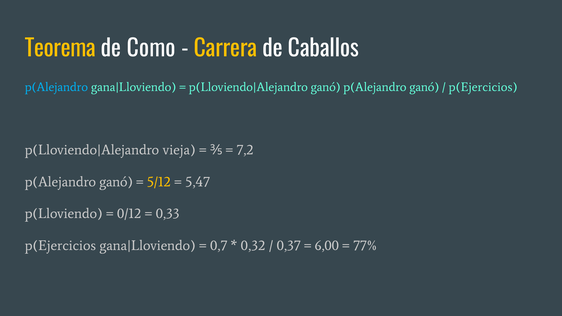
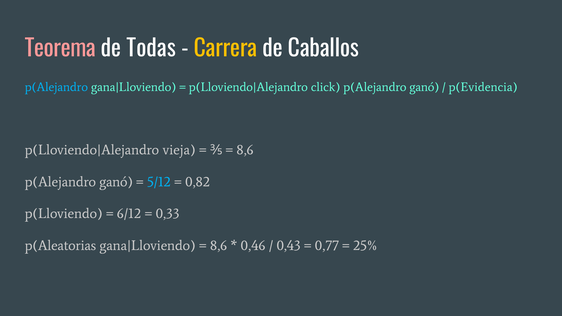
Teorema colour: yellow -> pink (60, 49)
Como: Como -> Todas (151, 49)
ganó: ganó -> click (326, 87)
p(Ejercicios: p(Ejercicios -> p(Evidencia (483, 87)
7,2: 7,2 -> 8,6 (245, 150)
5/12 colour: yellow -> light blue (159, 182)
5,47: 5,47 -> 0,82 (198, 182)
0/12: 0/12 -> 6/12 (129, 214)
p(Ejercicios: p(Ejercicios -> p(Aleatorias (60, 246)
0,7: 0,7 -> 8,6 (219, 246)
0,32: 0,32 -> 0,46 (253, 246)
0,37: 0,37 -> 0,43 (289, 246)
6,00: 6,00 -> 0,77 (327, 246)
77%: 77% -> 25% (365, 246)
